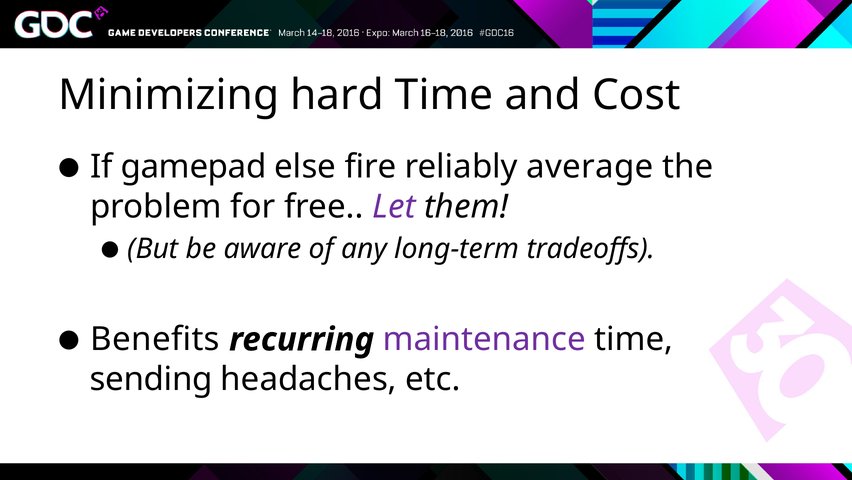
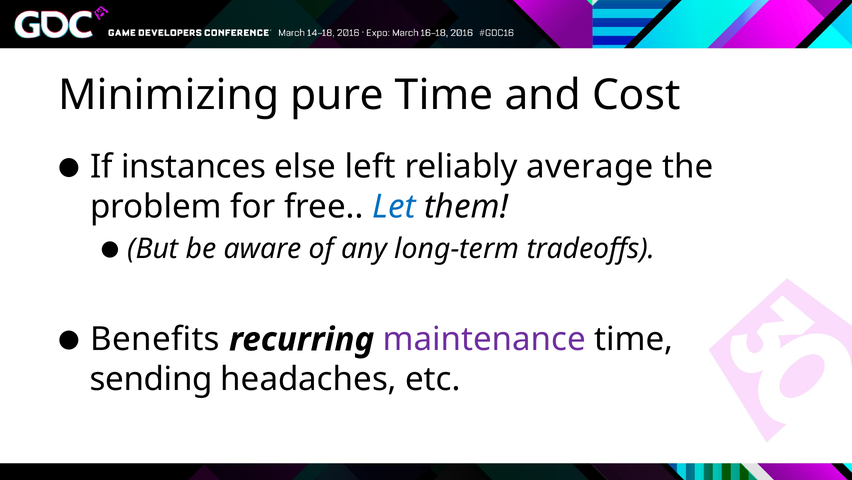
hard: hard -> pure (337, 95)
gamepad: gamepad -> instances (194, 167)
fire: fire -> left (370, 167)
Let colour: purple -> blue (394, 206)
